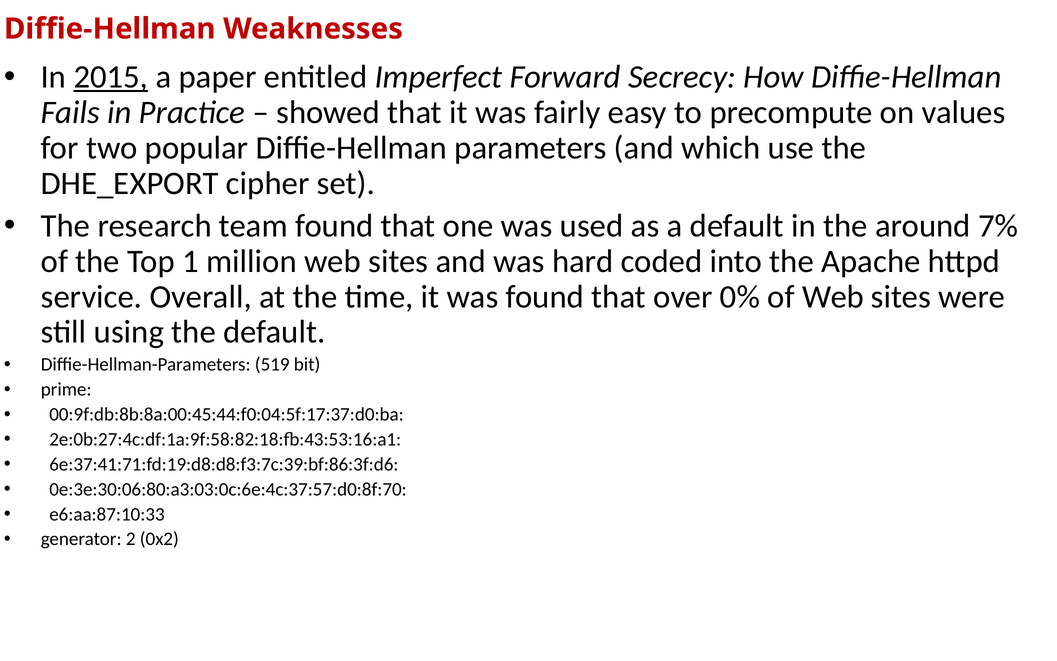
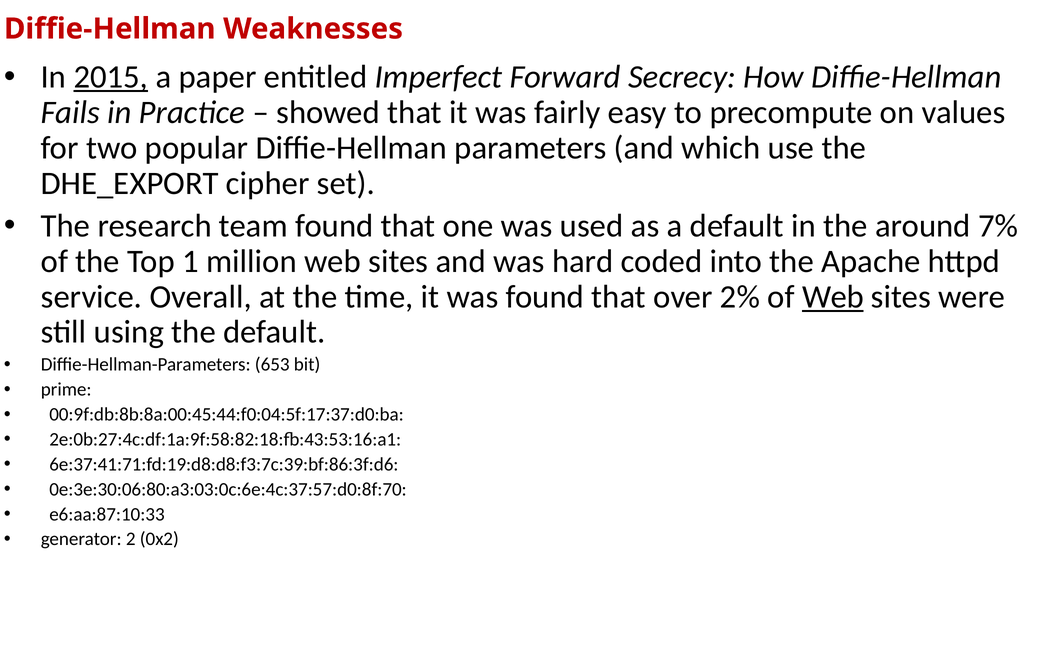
0%: 0% -> 2% (740, 297)
Web underline: none -> present (833, 297)
519: 519 -> 653 (272, 364)
